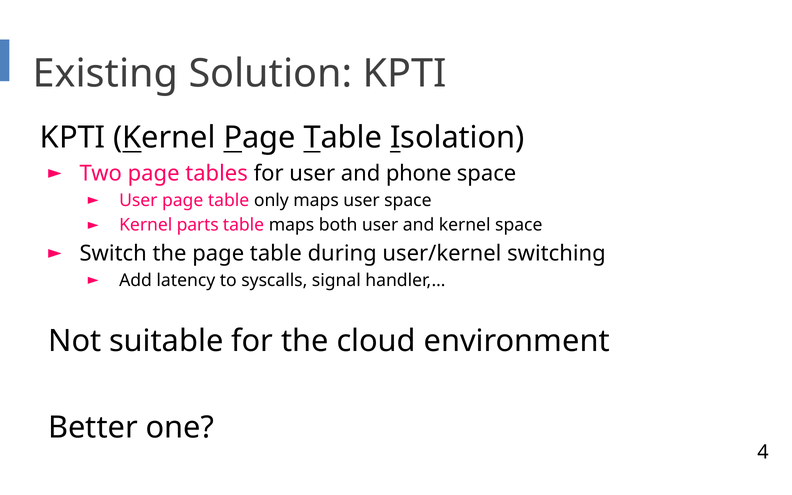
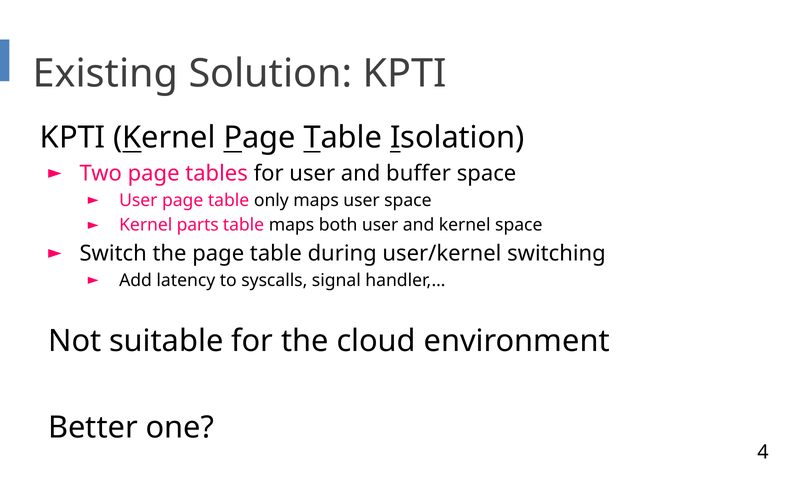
phone: phone -> buffer (418, 173)
